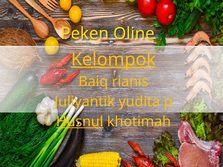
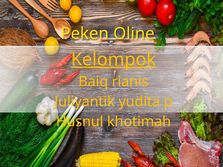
Husnul underline: present -> none (80, 122)
